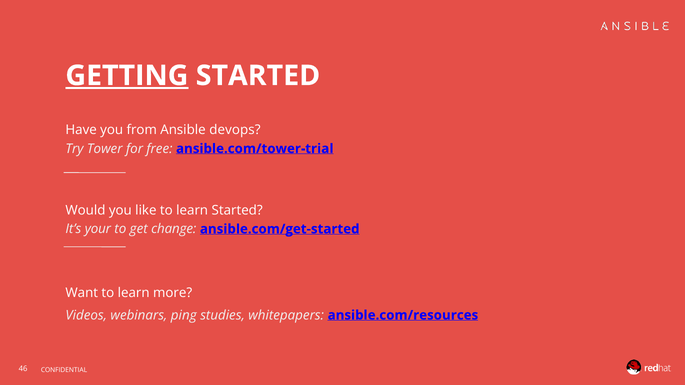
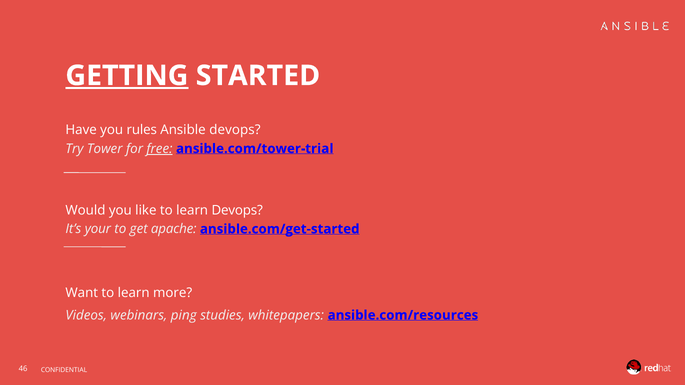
from: from -> rules (142, 130)
free underline: none -> present (159, 149)
learn Started: Started -> Devops (237, 210)
change: change -> apache (174, 229)
